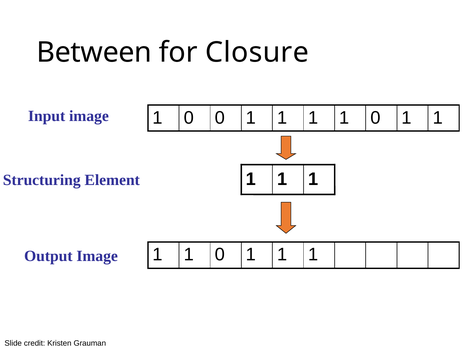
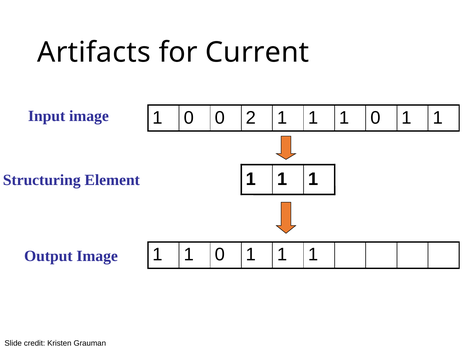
Between: Between -> Artifacts (94, 52)
Closure: Closure -> Current (257, 52)
0 0 1: 1 -> 2 (251, 118)
